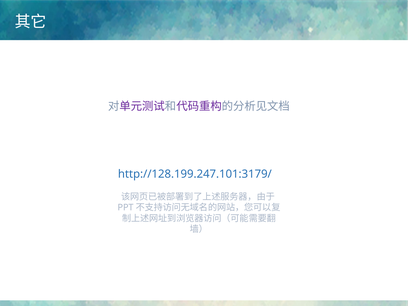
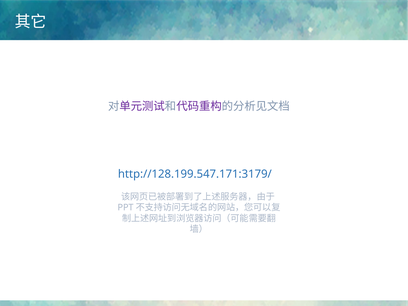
http://128.199.247.101:3179/: http://128.199.247.101:3179/ -> http://128.199.547.171:3179/ (195, 174)
